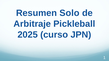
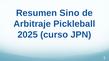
Solo: Solo -> Sino (69, 13)
